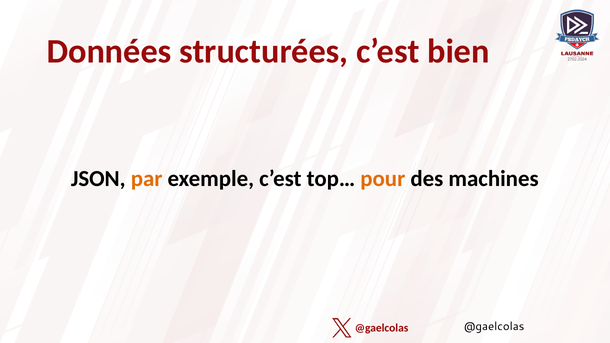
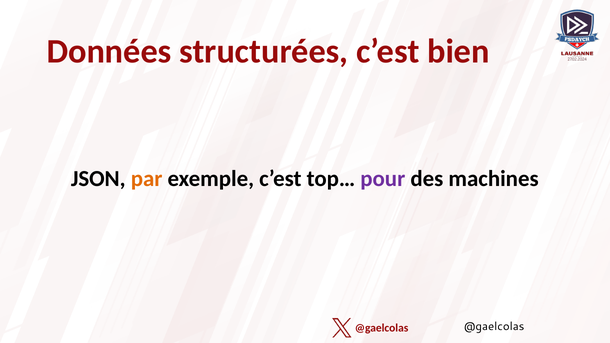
pour colour: orange -> purple (383, 179)
